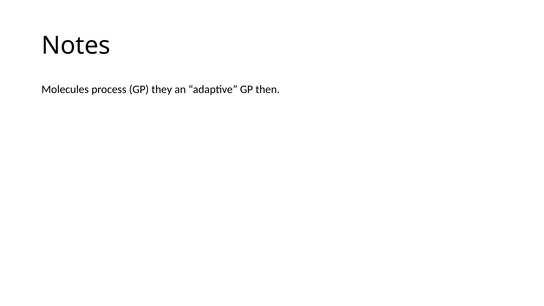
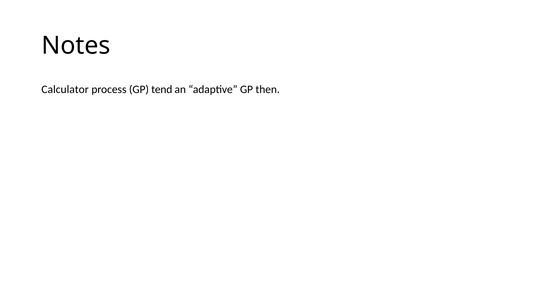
Molecules: Molecules -> Calculator (65, 90)
they: they -> tend (162, 90)
